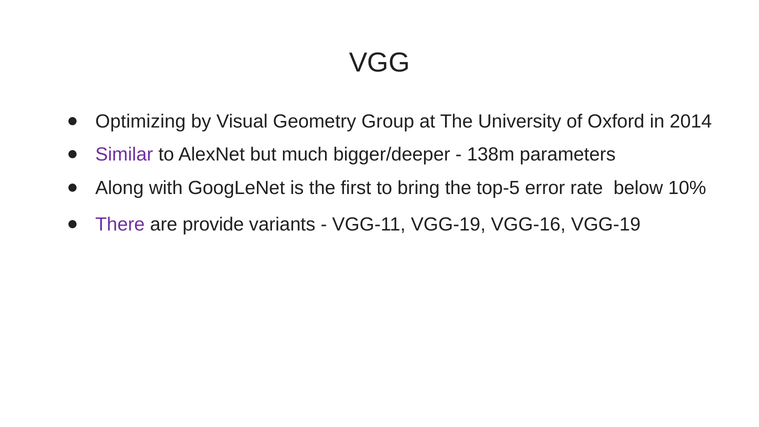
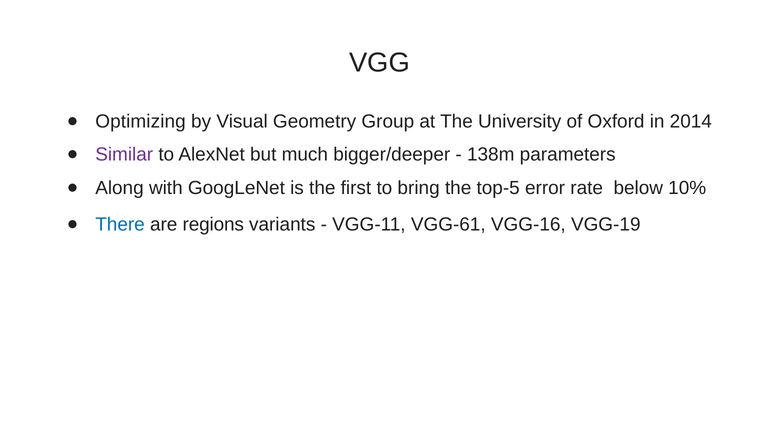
There colour: purple -> blue (120, 225)
provide: provide -> regions (213, 225)
VGG-11 VGG-19: VGG-19 -> VGG-61 (448, 225)
